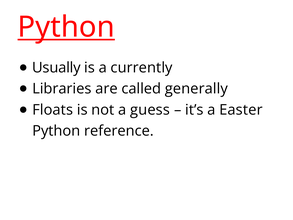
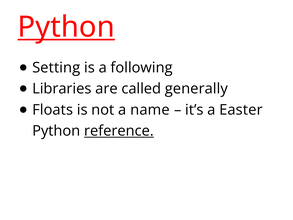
Usually: Usually -> Setting (56, 68)
currently: currently -> following (142, 68)
guess: guess -> name (150, 110)
reference underline: none -> present (119, 131)
